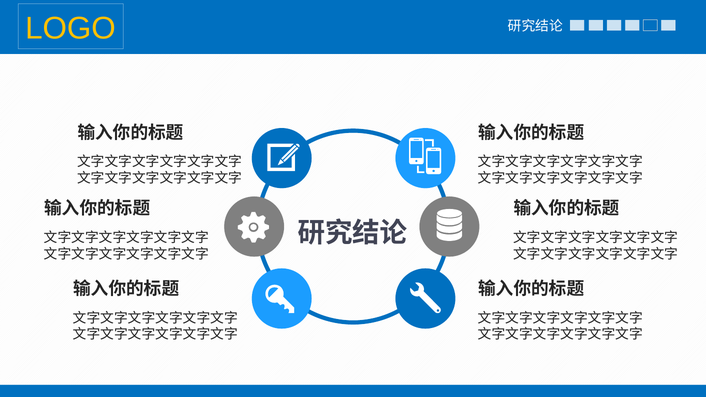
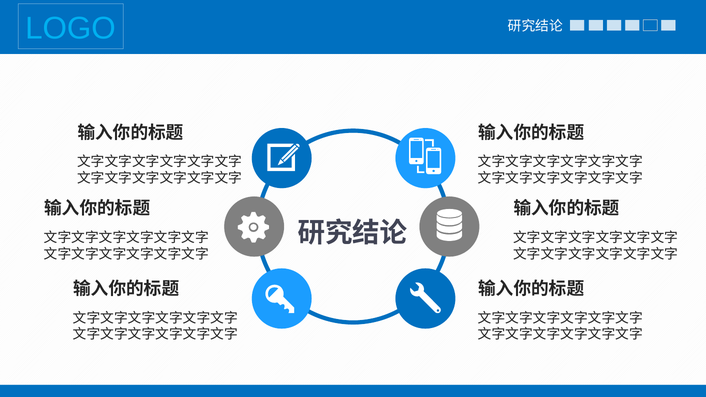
LOGO colour: yellow -> light blue (70, 29)
